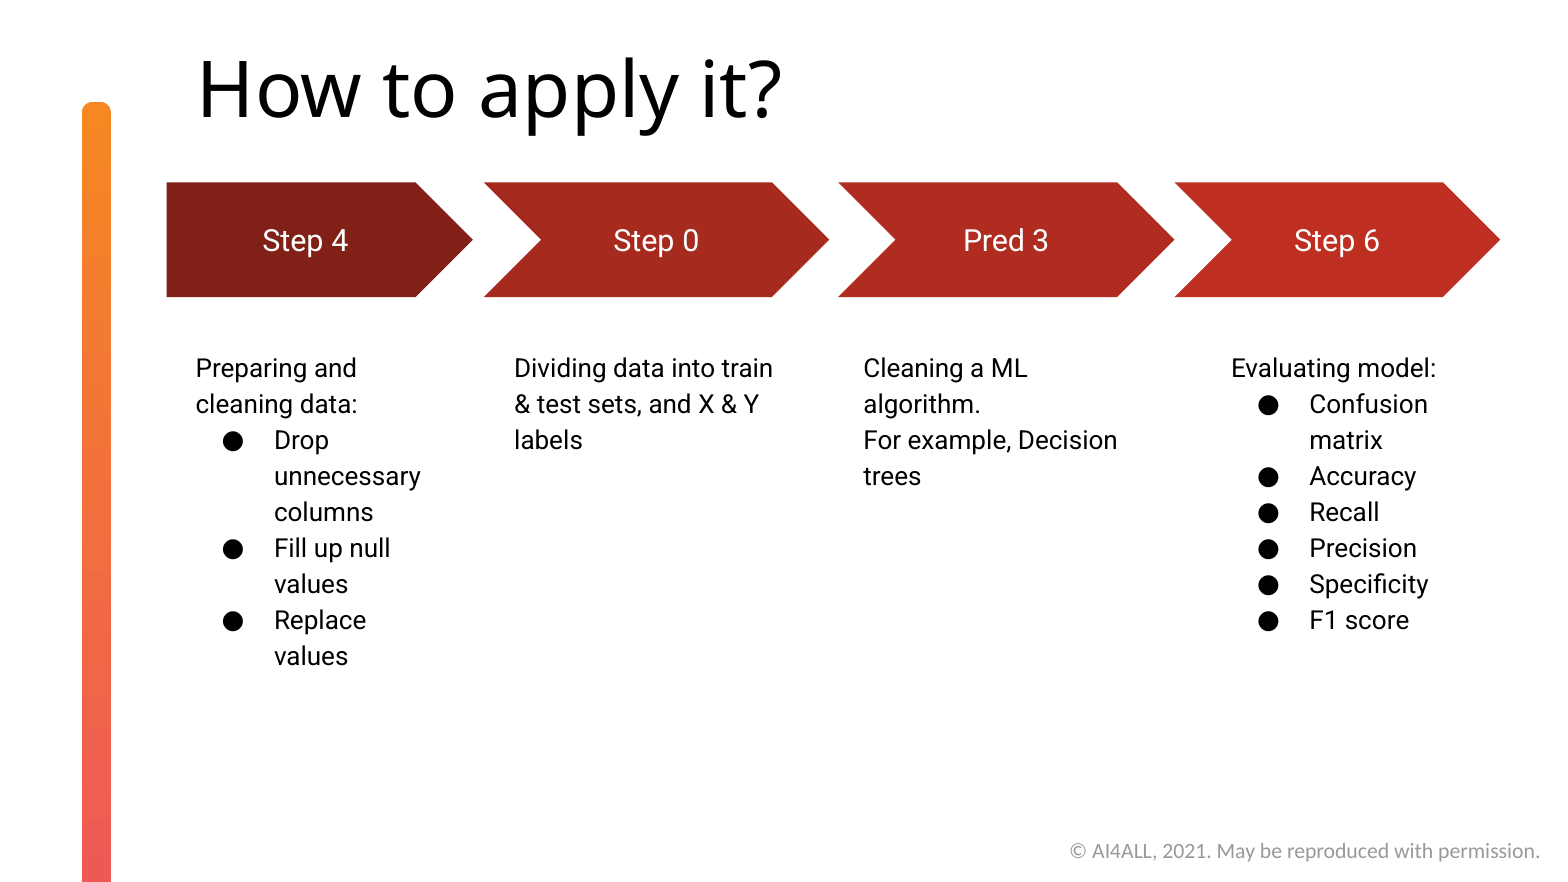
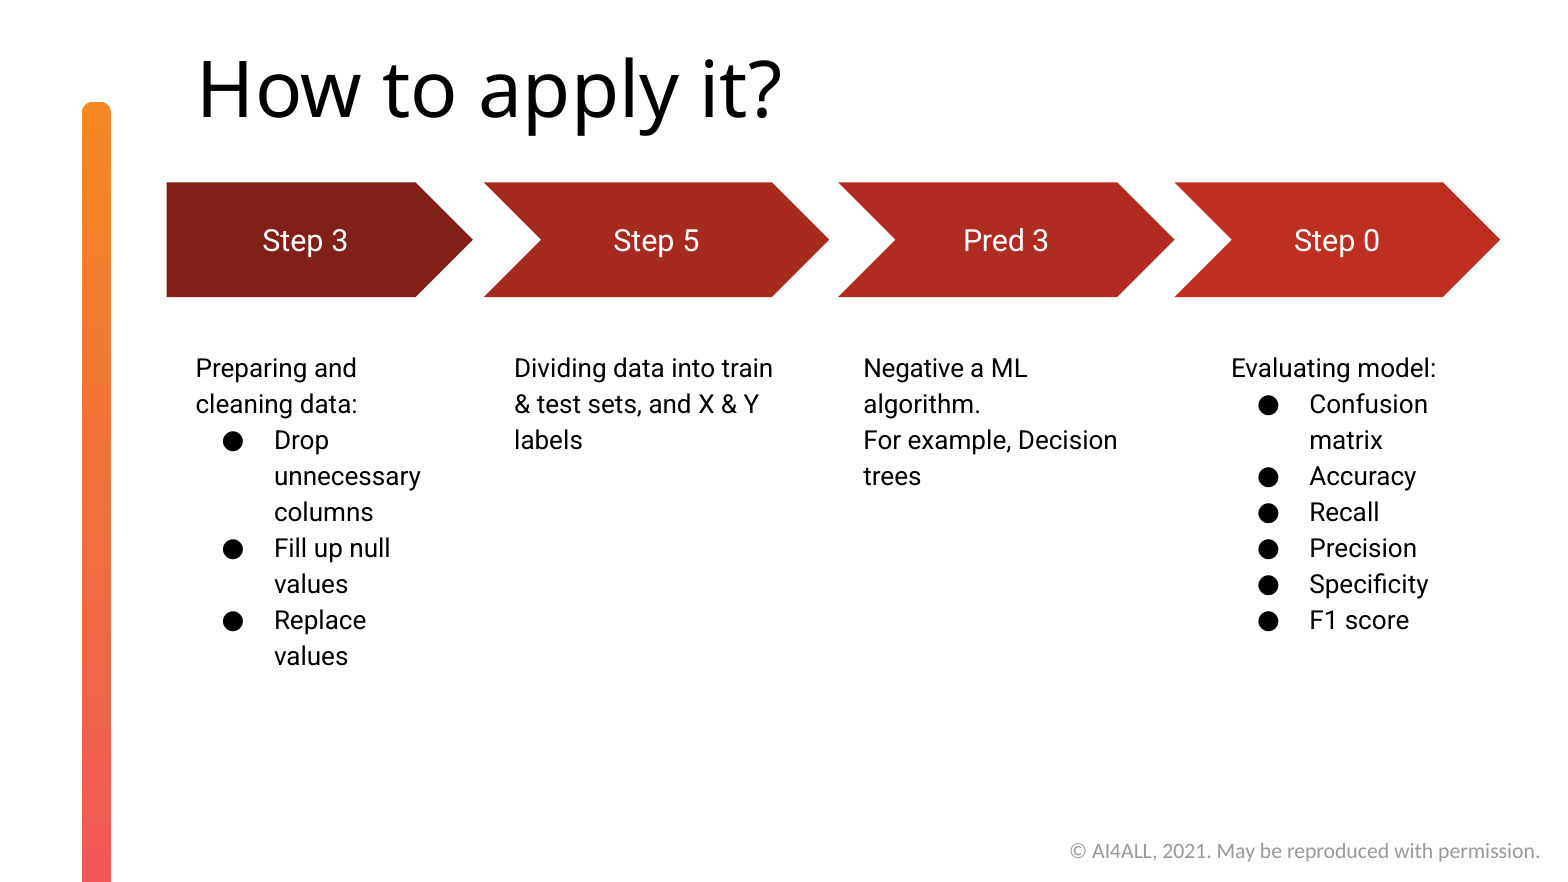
Step 4: 4 -> 3 (340, 242)
0: 0 -> 5 (691, 242)
6: 6 -> 0 (1372, 242)
Cleaning: Cleaning -> Negative (914, 369)
